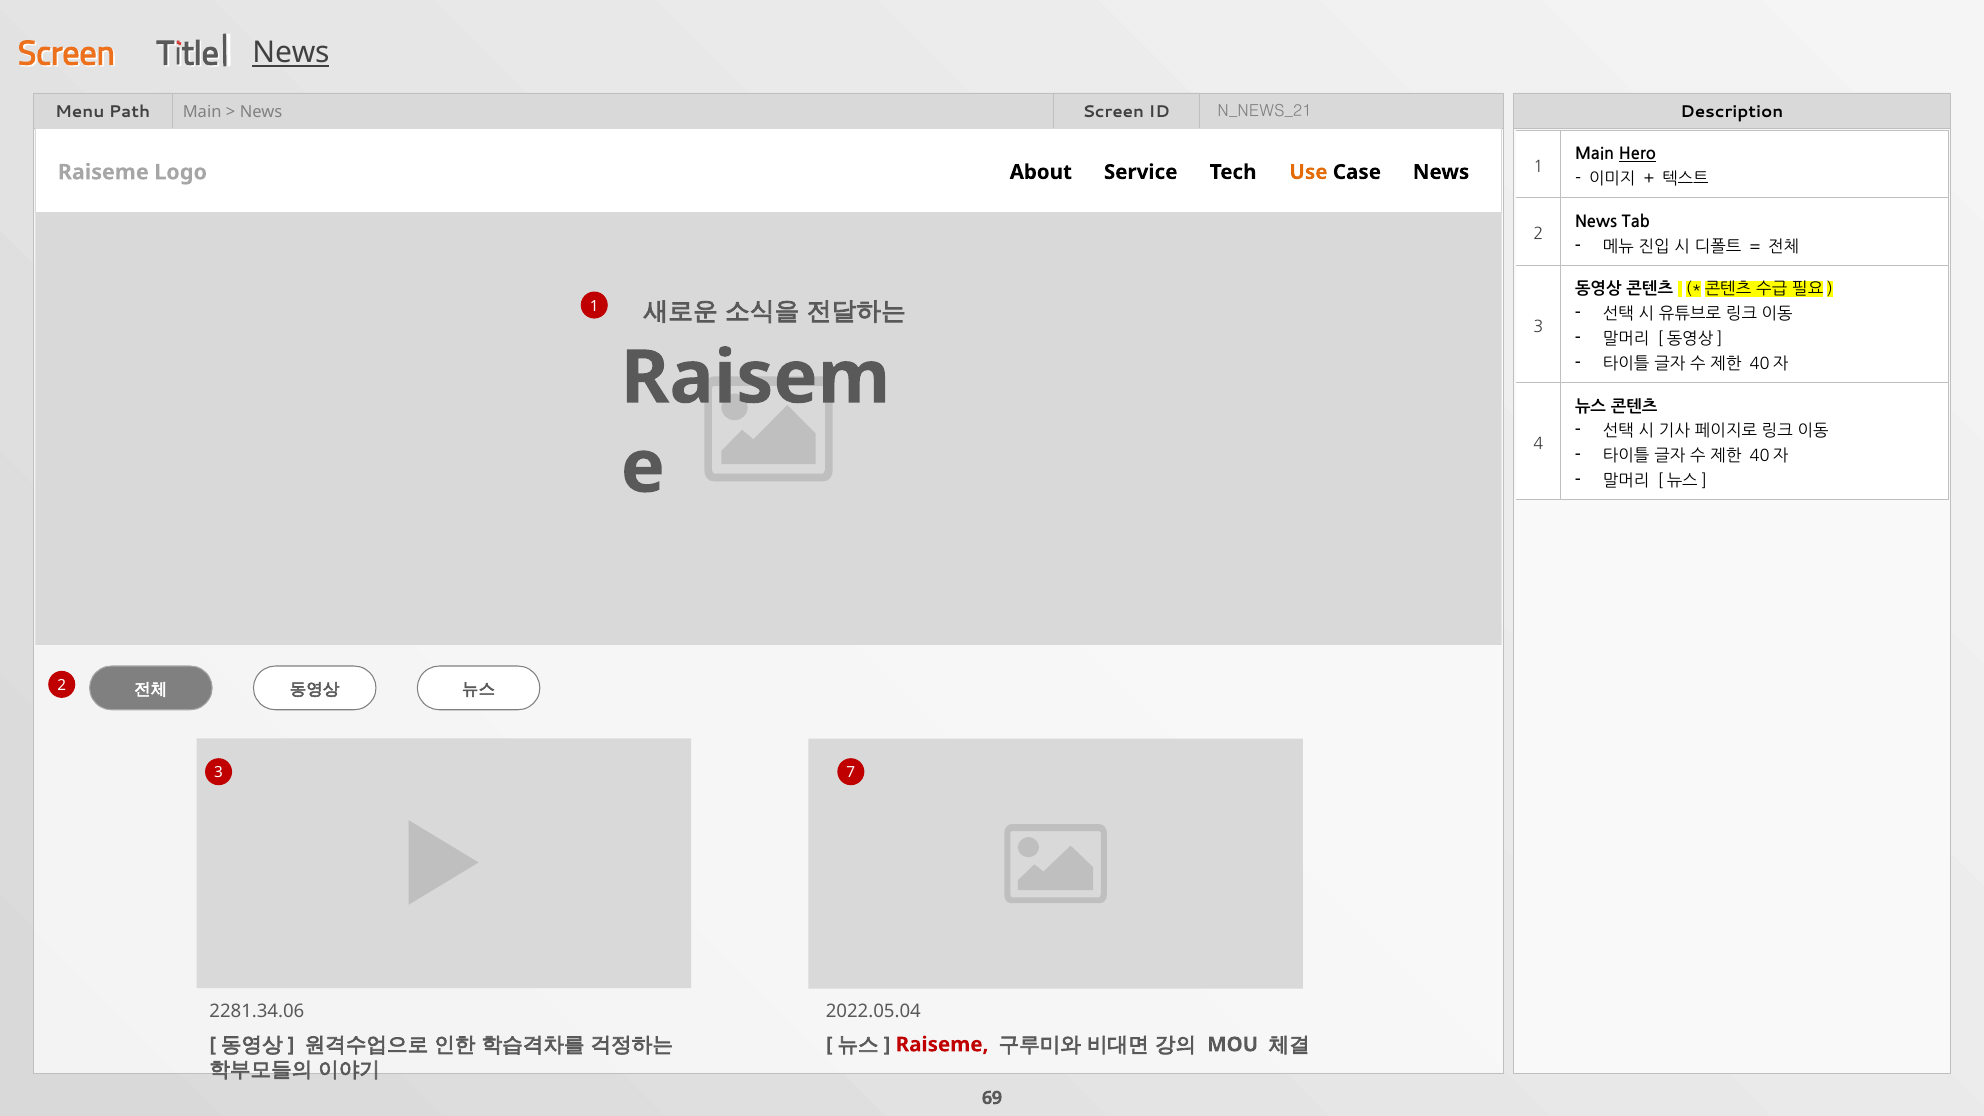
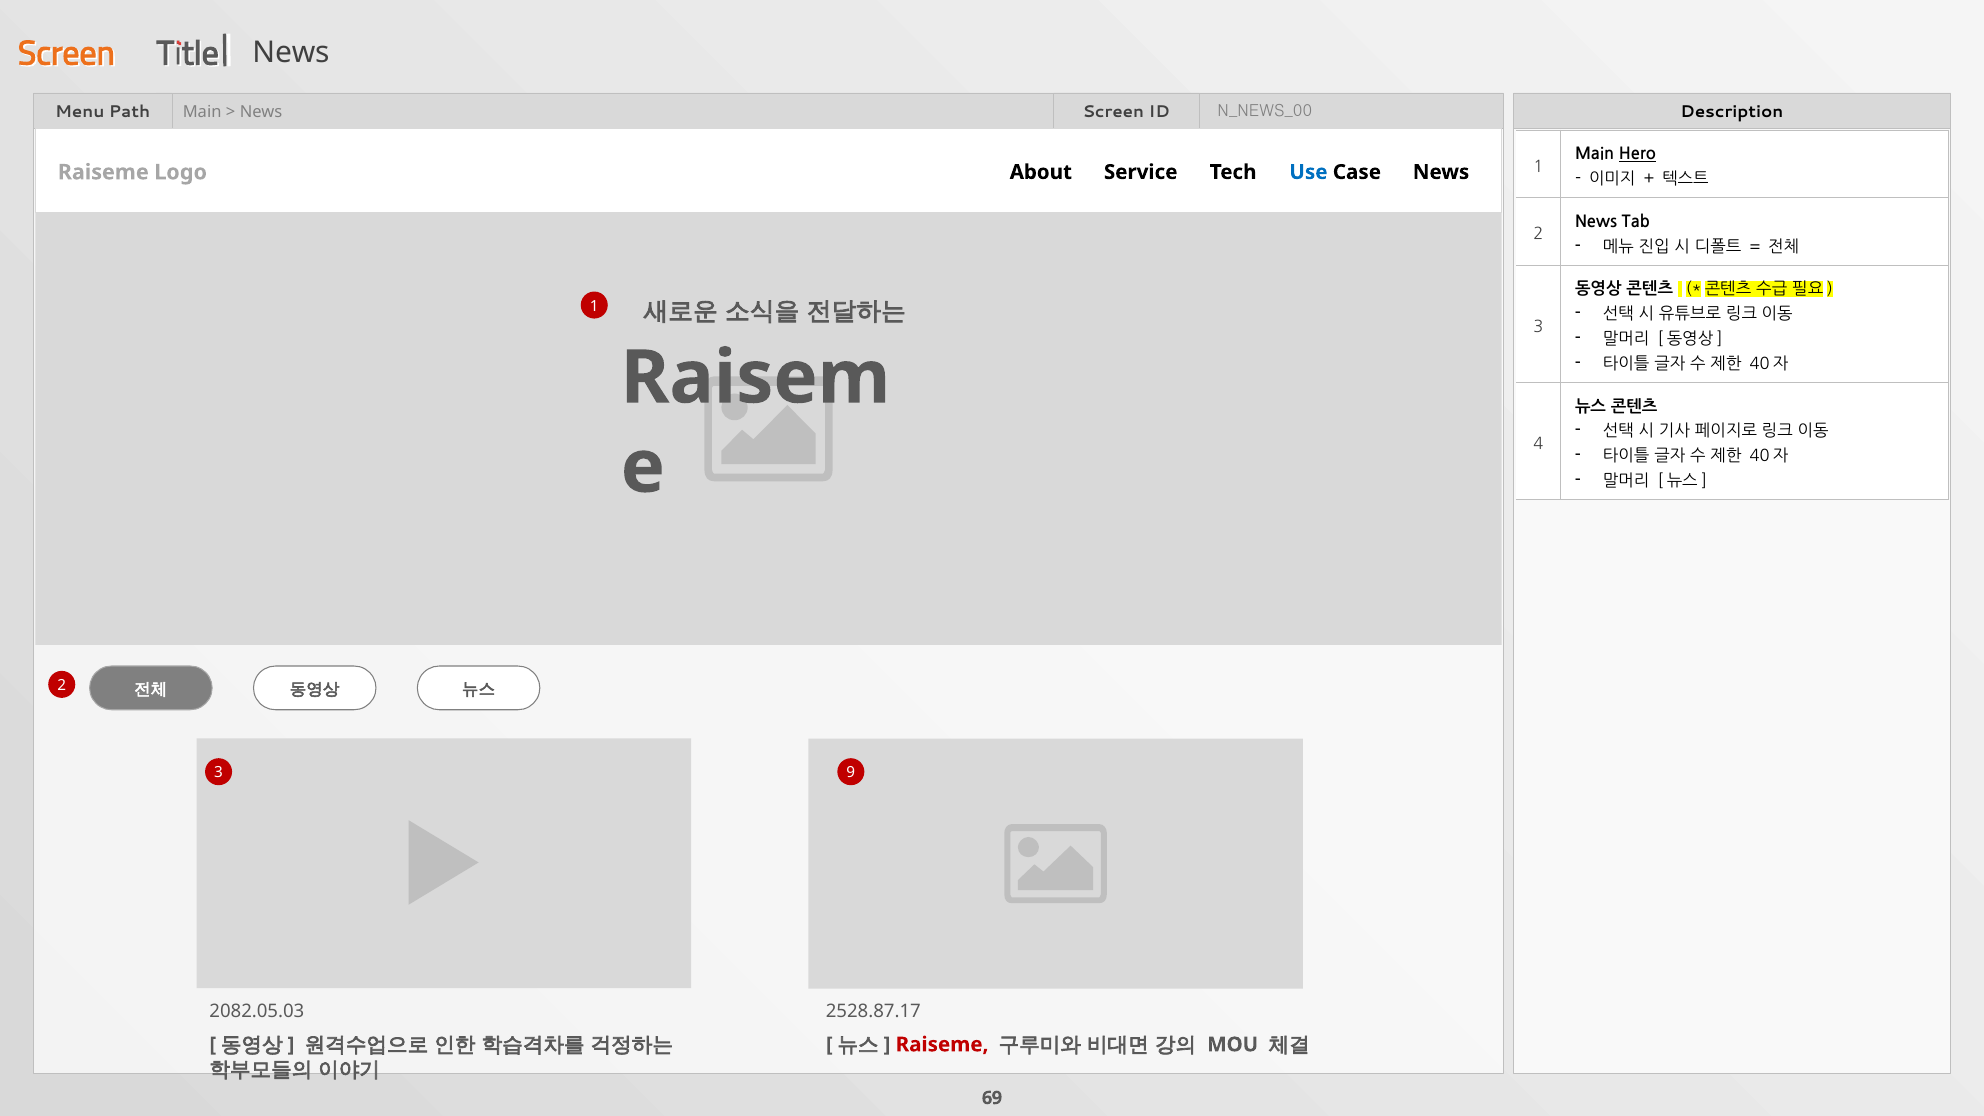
News underline: present -> none (291, 53)
N_NEWS_21: N_NEWS_21 -> N_NEWS_00 (1265, 111)
Use colour: orange -> blue (1308, 172)
7: 7 -> 9 (851, 773)
2281.34.06: 2281.34.06 -> 2082.05.03 (257, 1011)
2022.05.04: 2022.05.04 -> 2528.87.17 (873, 1011)
